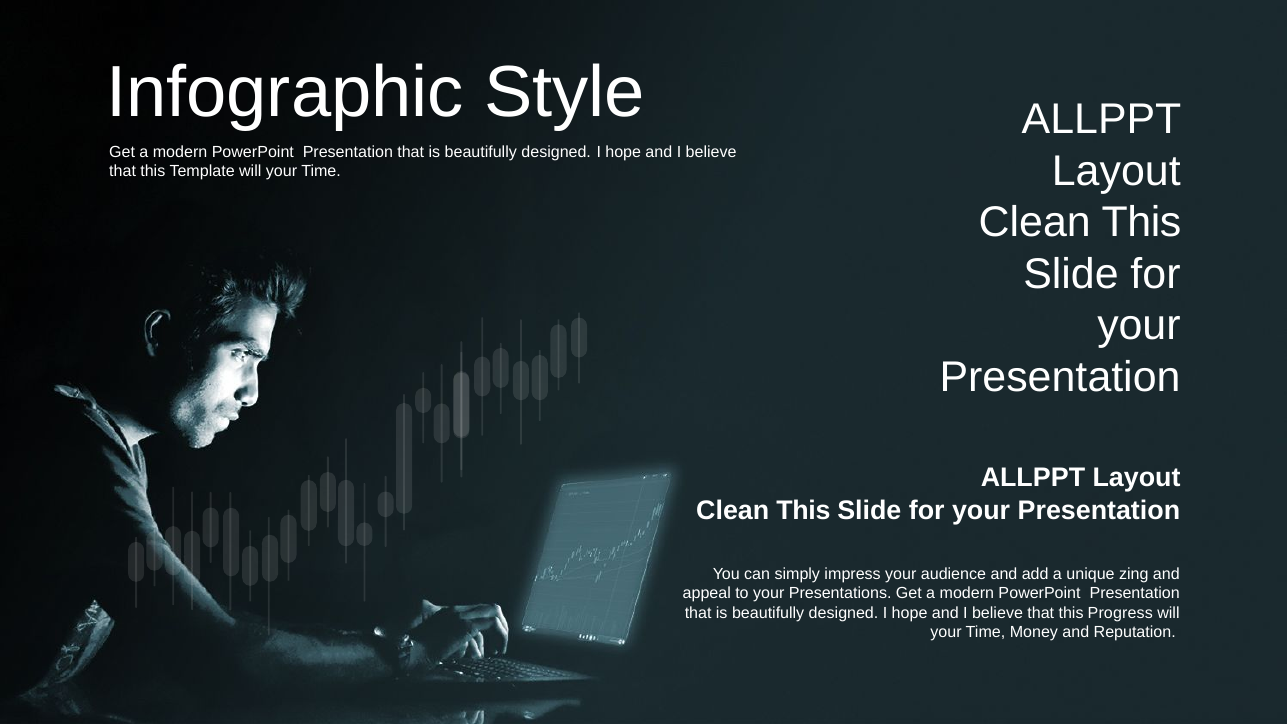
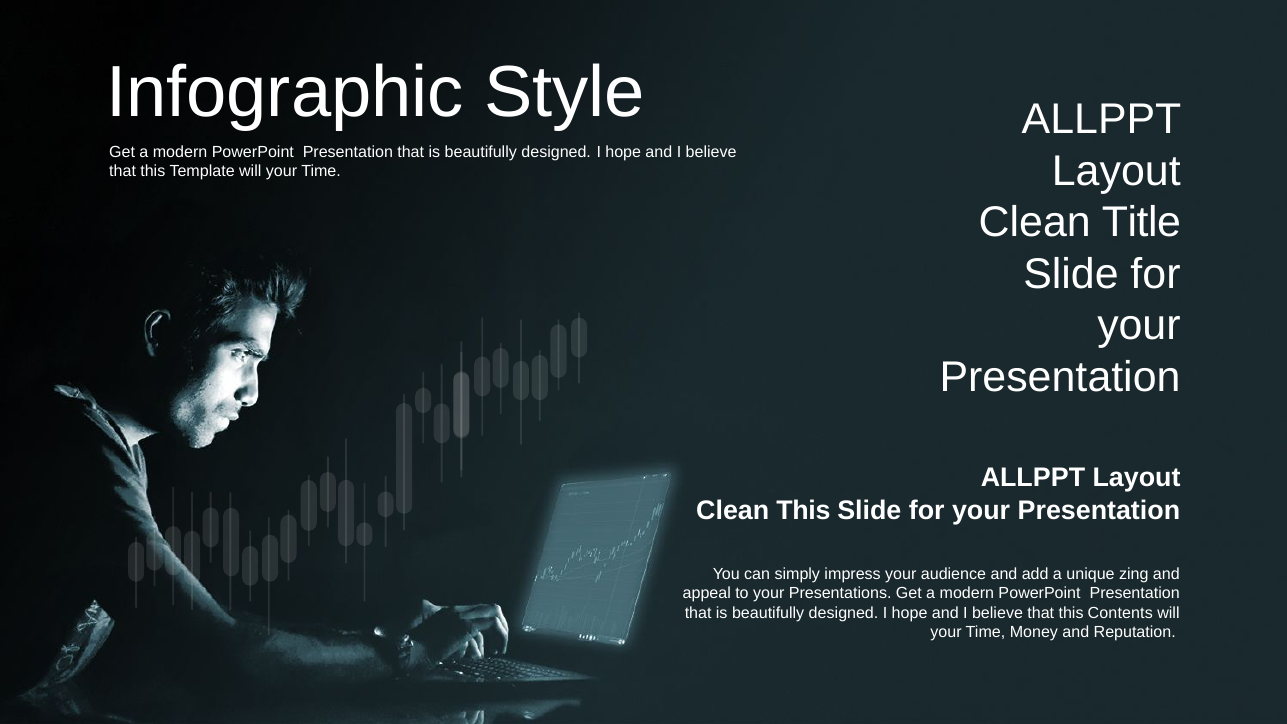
This: This -> Title (1141, 223)
Progress: Progress -> Contents (1120, 613)
